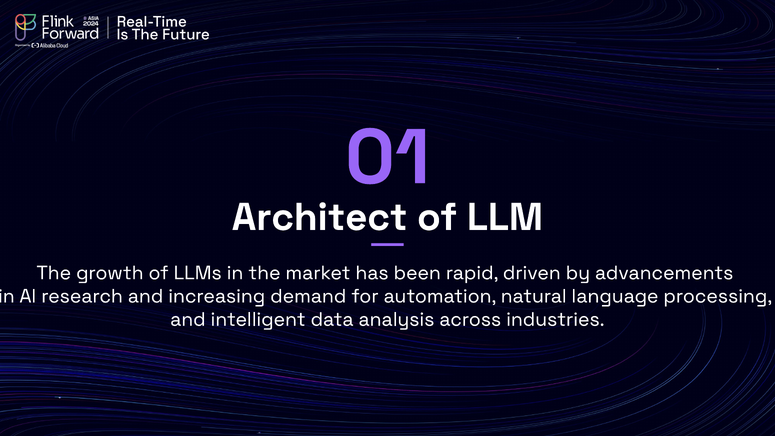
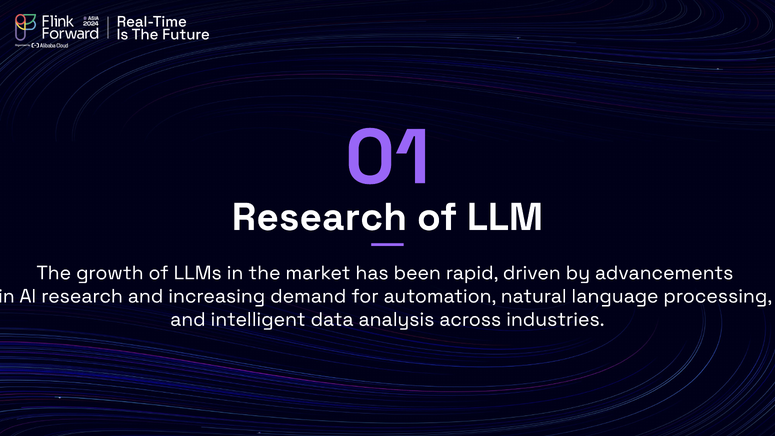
Architect: Architect -> Research (319, 217)
